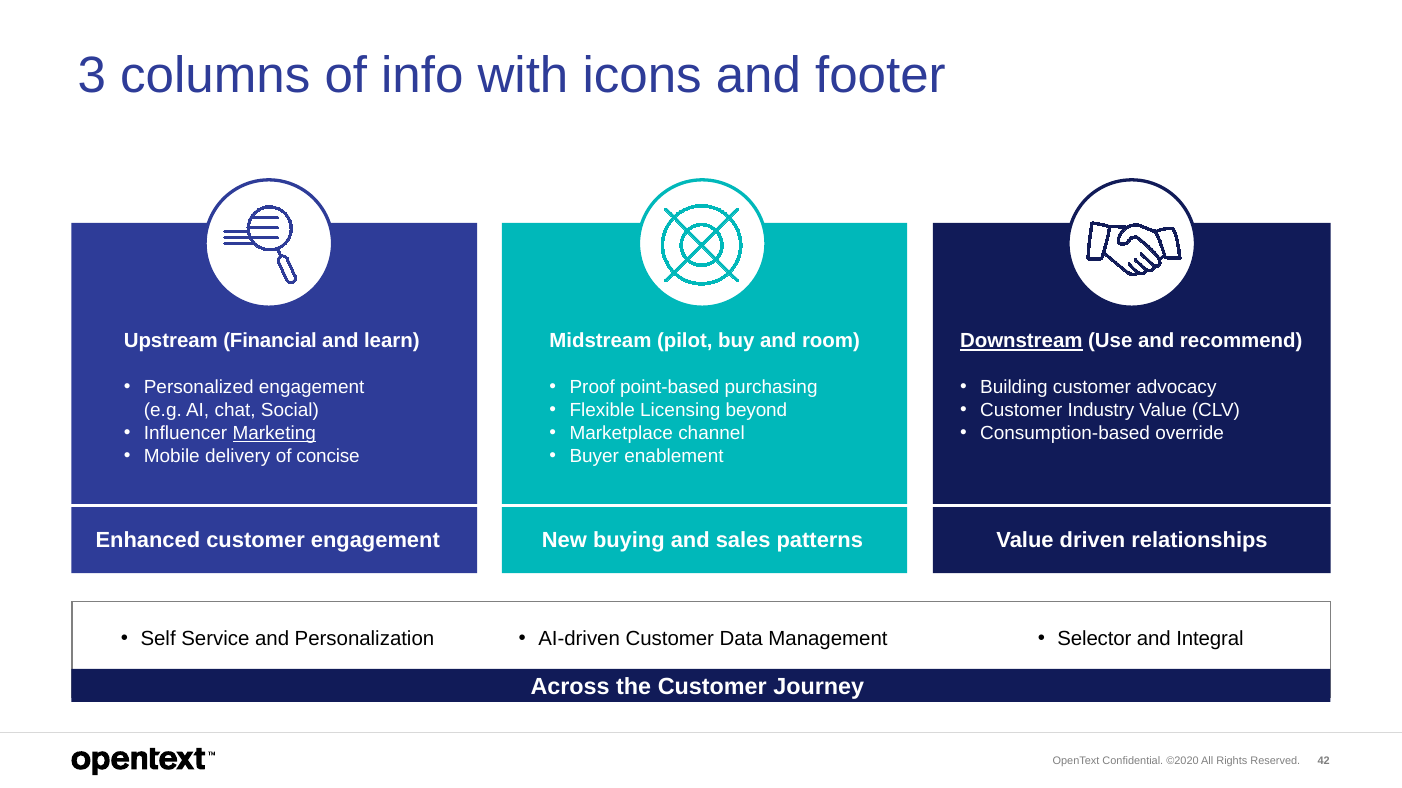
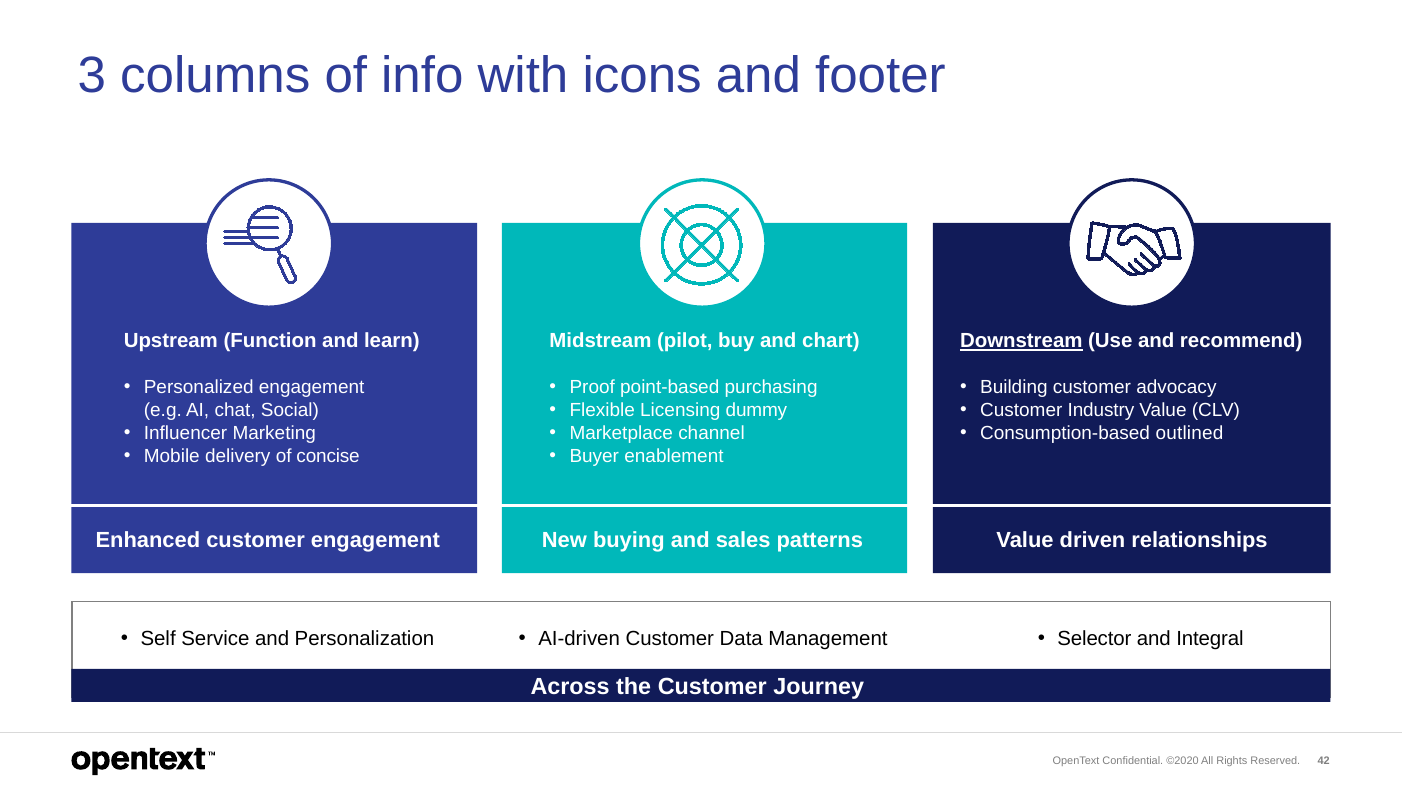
Financial: Financial -> Function (270, 342)
room: room -> chart (831, 342)
beyond: beyond -> dummy (756, 411)
Marketing underline: present -> none (274, 433)
override: override -> outlined (1189, 433)
